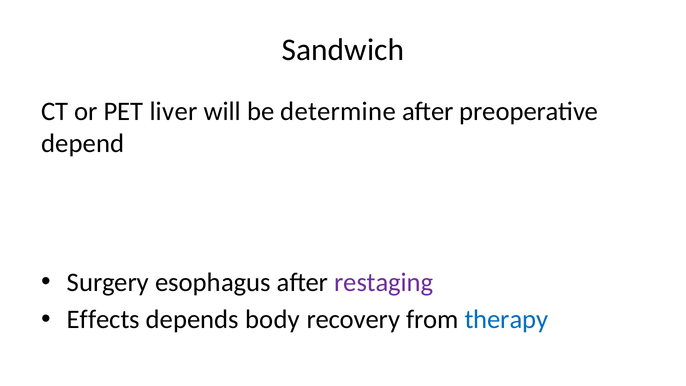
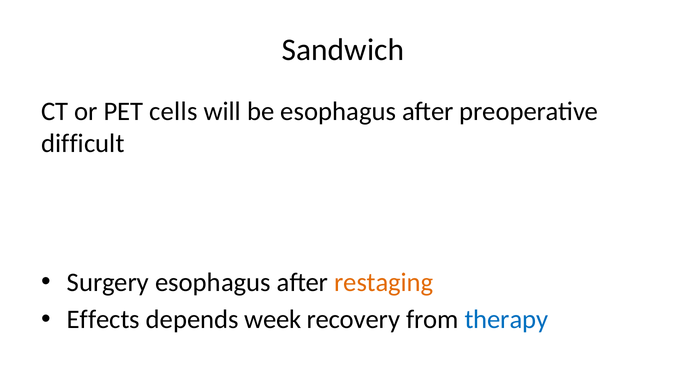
liver: liver -> cells (174, 111)
be determine: determine -> esophagus (338, 111)
depend: depend -> difficult (83, 143)
restaging colour: purple -> orange (384, 282)
body: body -> week (273, 320)
